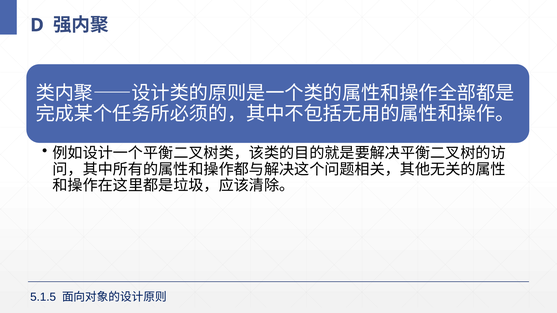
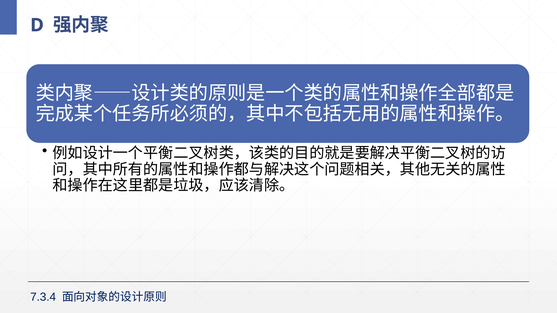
5.1.5: 5.1.5 -> 7.3.4 (43, 297)
